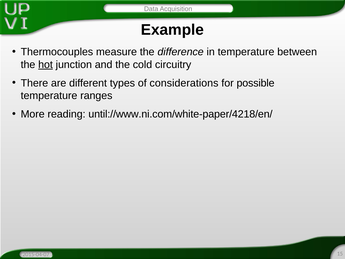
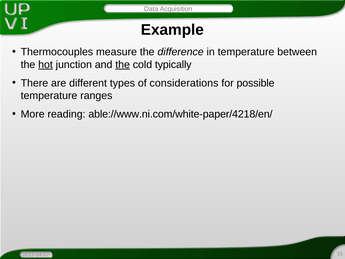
the underline: none -> present (123, 65)
circuitry: circuitry -> typically (173, 65)
until://www.ni.com/white-paper/4218/en/: until://www.ni.com/white-paper/4218/en/ -> able://www.ni.com/white-paper/4218/en/ (180, 114)
